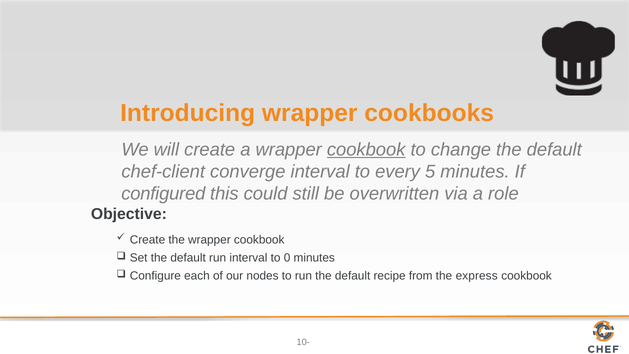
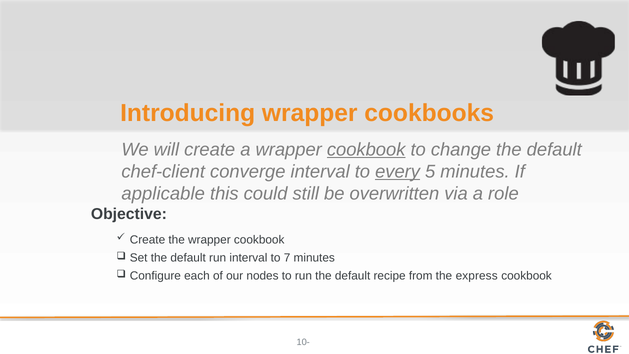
every underline: none -> present (398, 171)
configured: configured -> applicable (163, 193)
0: 0 -> 7 (287, 258)
